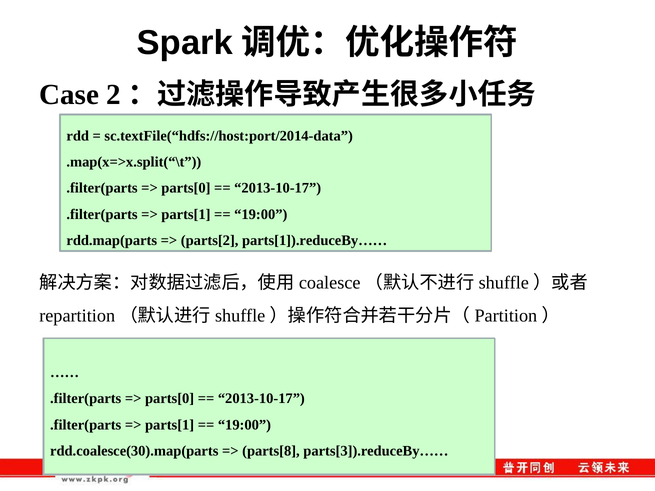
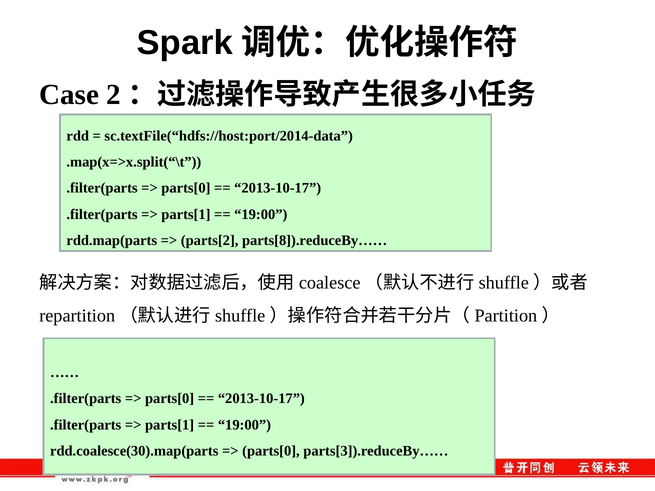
parts[1]).reduceBy……: parts[1]).reduceBy…… -> parts[8]).reduceBy…… (315, 241)
parts[8: parts[8 -> parts[0 (271, 451)
